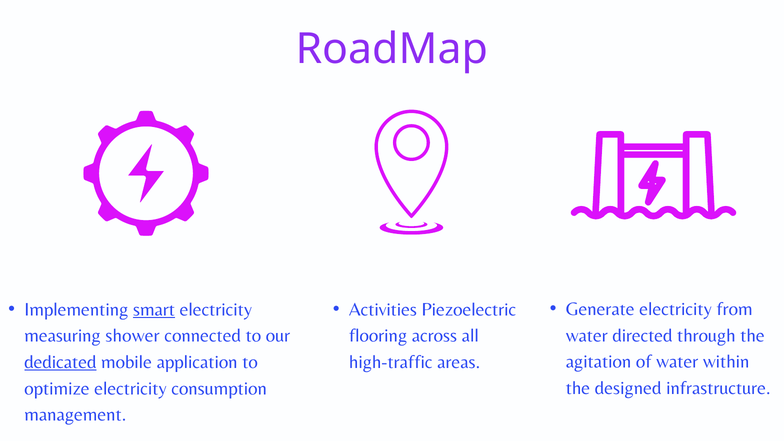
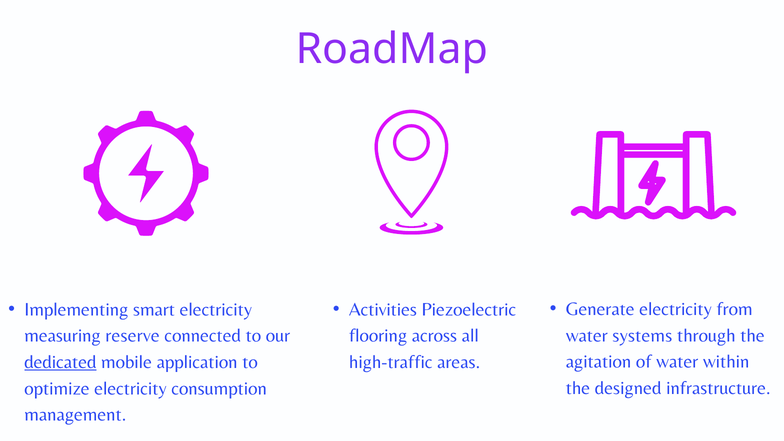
smart underline: present -> none (154, 309)
directed: directed -> systems (642, 335)
shower: shower -> reserve (133, 336)
